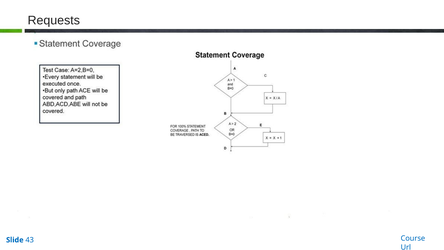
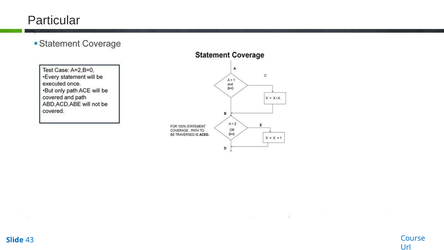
Requests: Requests -> Particular (54, 20)
